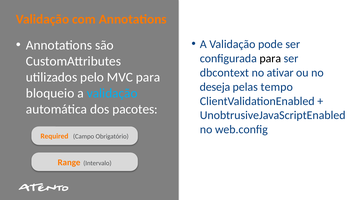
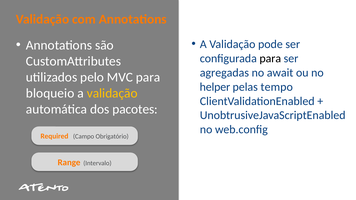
dbcontext: dbcontext -> agregadas (224, 73)
ativar: ativar -> await (280, 73)
deseja: deseja -> helper (215, 87)
validação colour: light blue -> yellow (112, 93)
